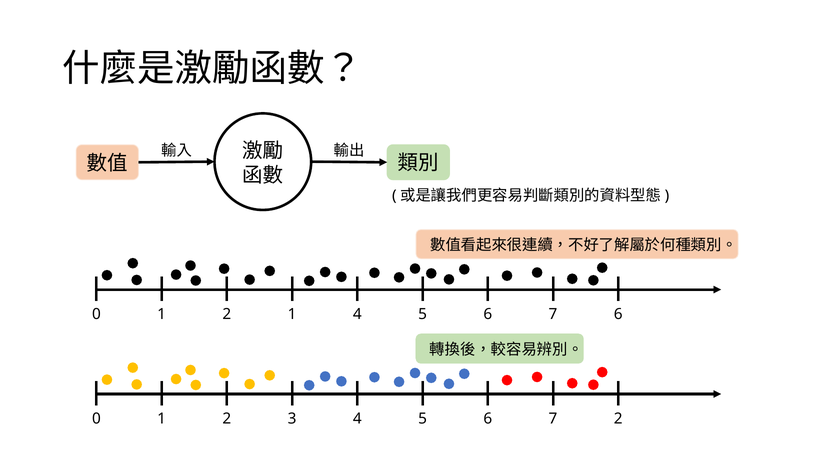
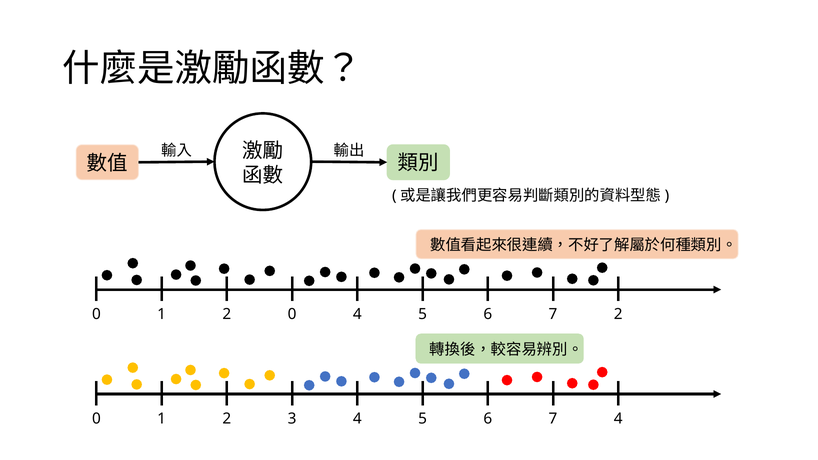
2 1: 1 -> 0 (292, 314)
7 6: 6 -> 2 (618, 314)
7 2: 2 -> 4 (618, 419)
